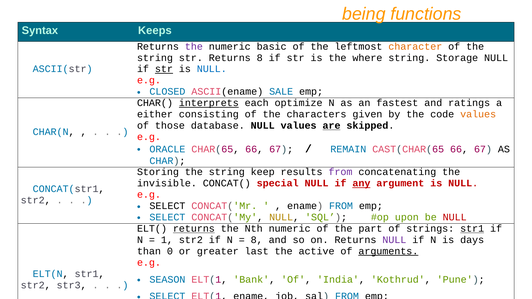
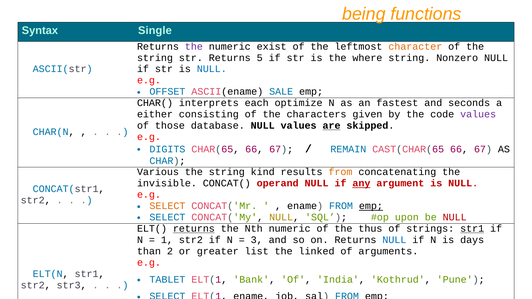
Keeps: Keeps -> Single (155, 31)
basic: basic -> exist (272, 46)
Returns 8: 8 -> 5 (260, 58)
Storage: Storage -> Nonzero (457, 58)
str underline: present -> none (164, 69)
CLOSED: CLOSED -> OFFSET (167, 92)
interprets underline: present -> none (209, 103)
ratings: ratings -> seconds (469, 103)
values colour: orange -> purple (478, 114)
ORACLE: ORACLE -> DIGITS (167, 149)
Storing: Storing -> Various (158, 172)
keep: keep -> kind (263, 172)
from colour: purple -> orange (340, 172)
special: special -> operand (278, 183)
SELECT colour: black -> orange (167, 206)
emp underline: none -> present (371, 206)
part: part -> thus (370, 229)
8: 8 -> 3 (257, 240)
NULL colour: purple -> blue (394, 240)
0: 0 -> 2 (170, 251)
last: last -> list (257, 251)
active: active -> linked (317, 251)
arguments underline: present -> none (388, 251)
SEASON: SEASON -> TABLET (167, 280)
